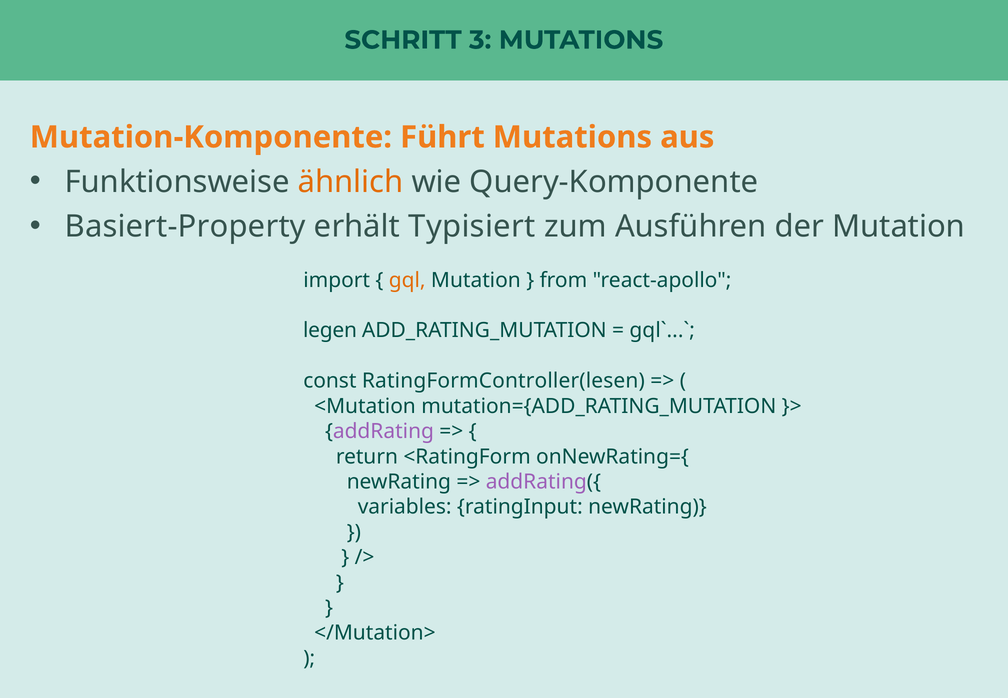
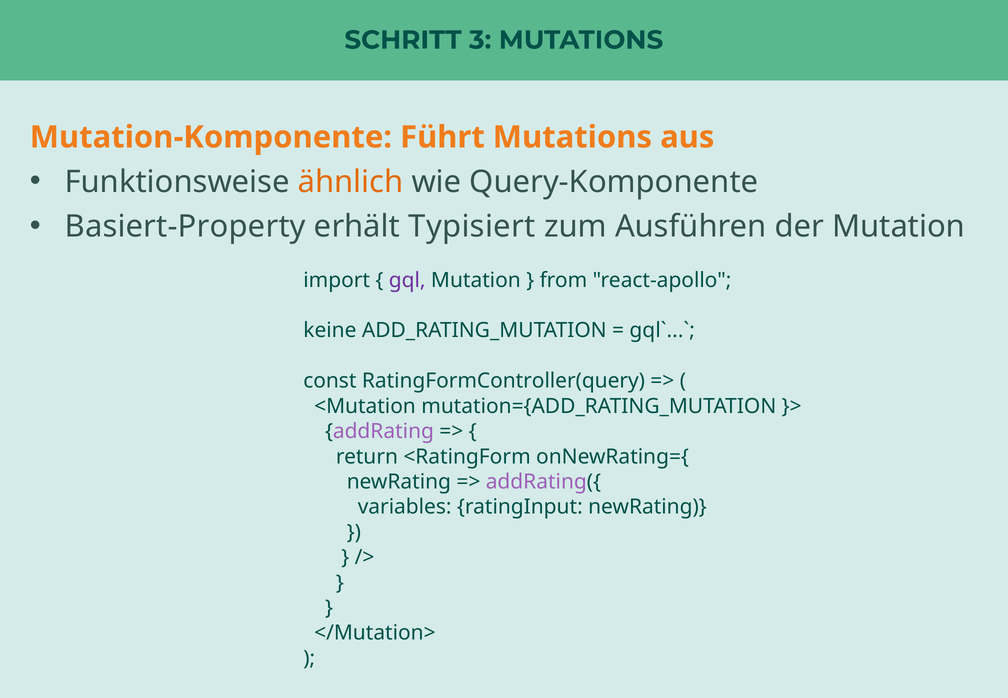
gql colour: orange -> purple (407, 280)
legen: legen -> keine (330, 331)
RatingFormController(lesen: RatingFormController(lesen -> RatingFormController(query (503, 381)
